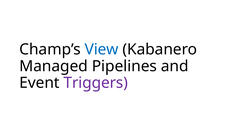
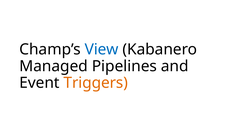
Triggers colour: purple -> orange (96, 83)
